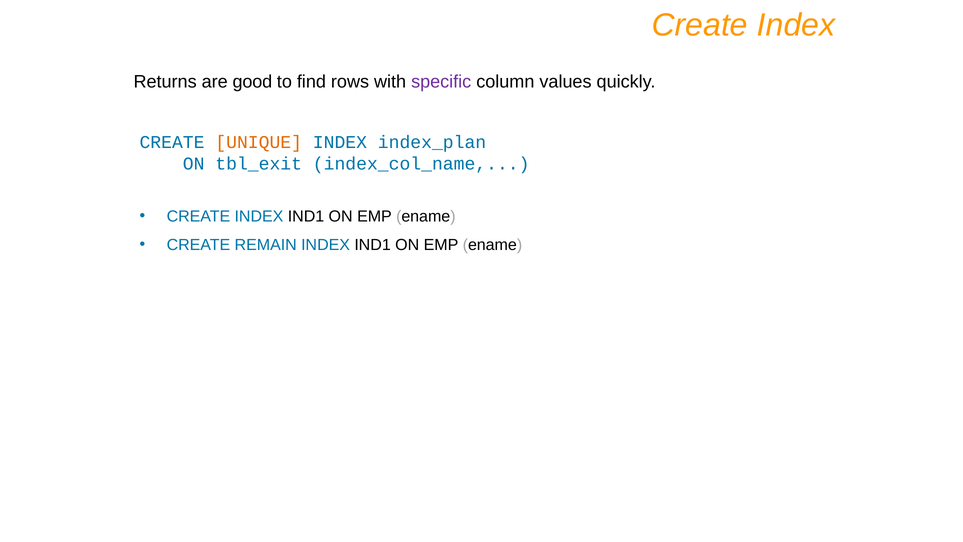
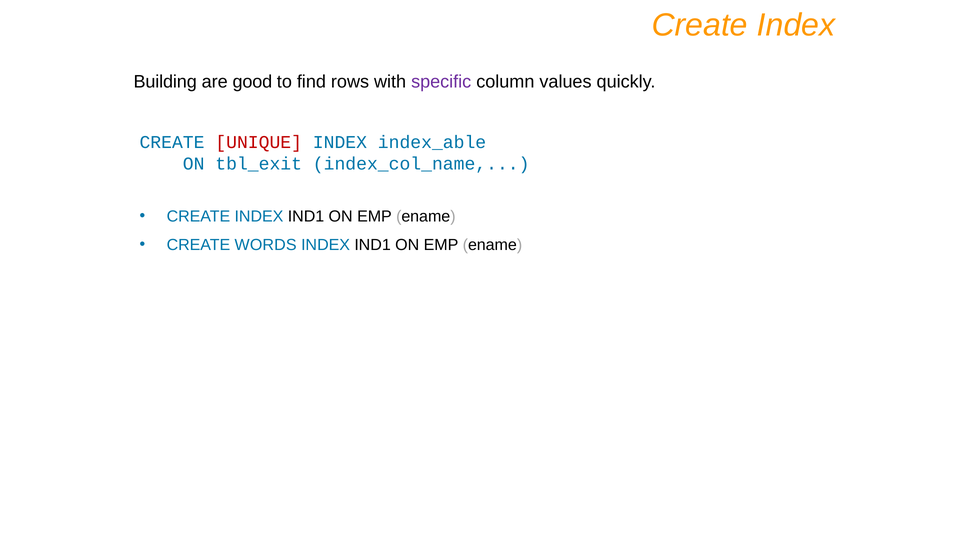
Returns: Returns -> Building (165, 82)
UNIQUE colour: orange -> red (259, 142)
index_plan: index_plan -> index_able (432, 142)
REMAIN: REMAIN -> WORDS (266, 245)
